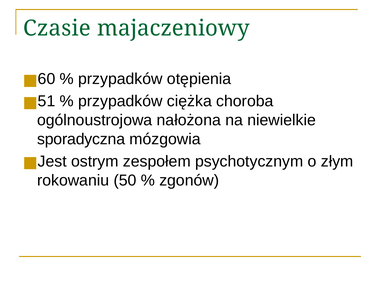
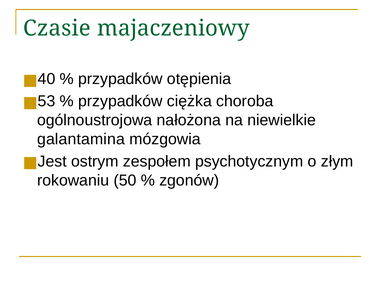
60: 60 -> 40 (47, 79)
51: 51 -> 53 (47, 101)
sporadyczna: sporadyczna -> galantamina (81, 139)
